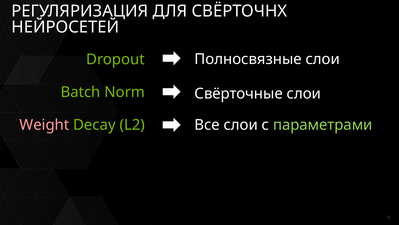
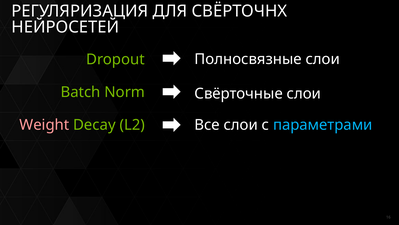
параметрами colour: light green -> light blue (323, 125)
